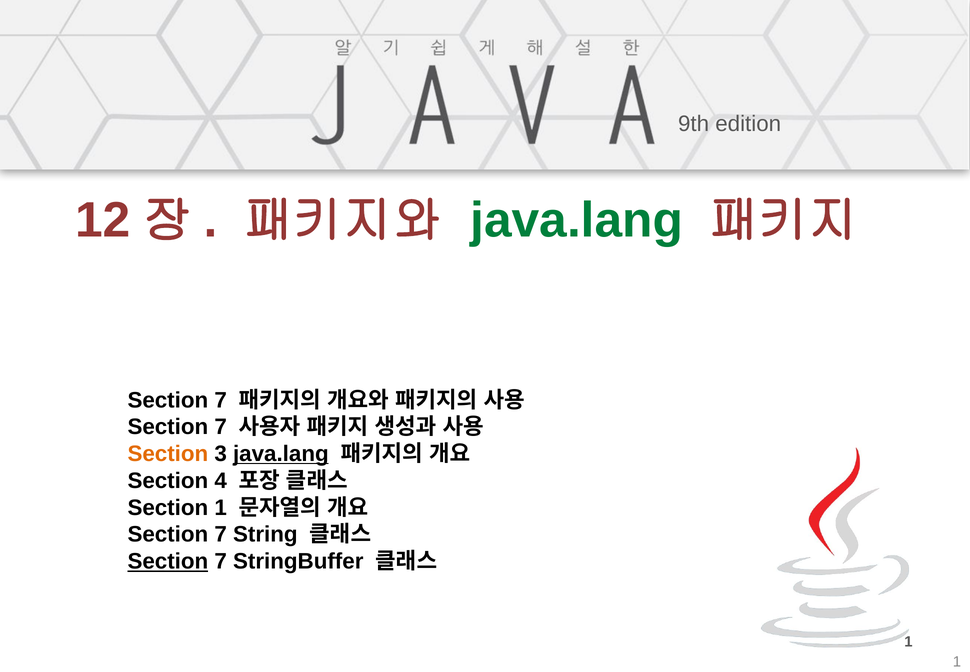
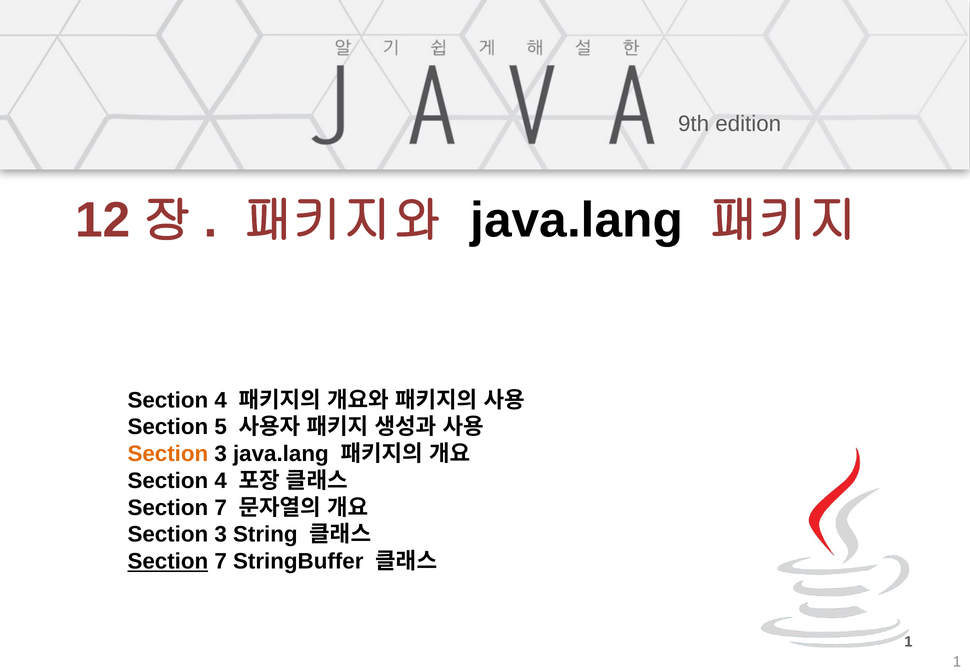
java.lang colour: green -> black (577, 220)
7: 7 -> 4 (221, 400)
7: 7 -> 5 (221, 427)
java.lang underline: present -> none (281, 454)
1: 1 -> 7 (221, 507)
7: 7 -> 3 (221, 534)
